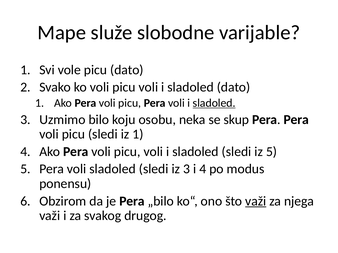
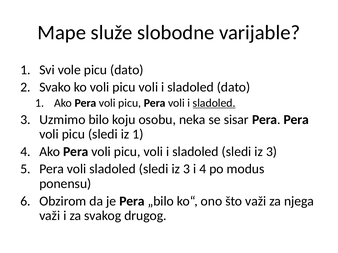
skup: skup -> sisar (236, 120)
5: 5 -> 3 (272, 152)
važi underline: present -> none (256, 201)
